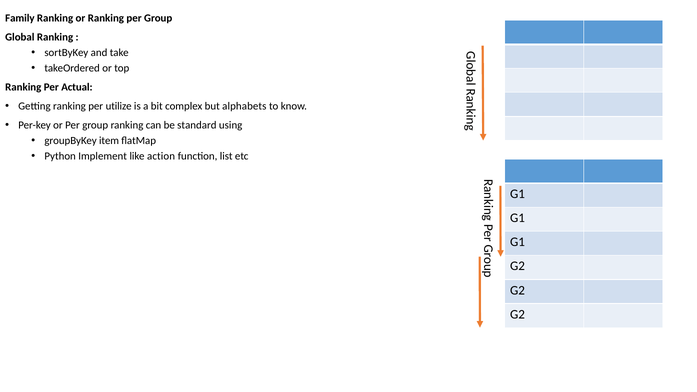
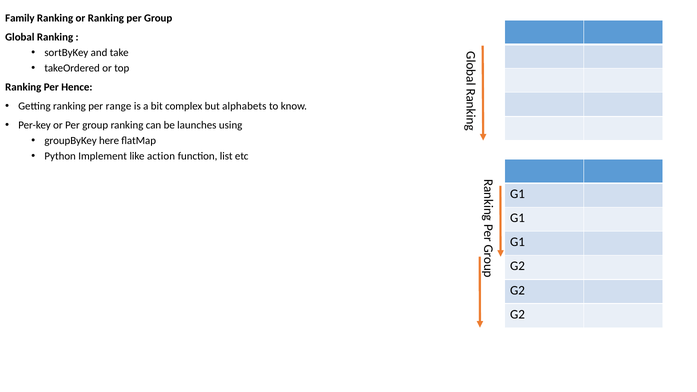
Actual: Actual -> Hence (77, 87)
utilize: utilize -> range (119, 106)
standard: standard -> launches (197, 125)
item: item -> here (109, 141)
